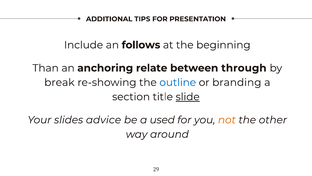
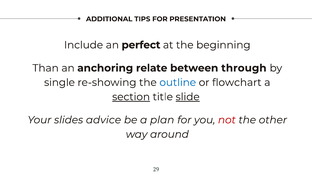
follows: follows -> perfect (141, 45)
break: break -> single (60, 82)
branding: branding -> flowchart (237, 82)
section underline: none -> present (131, 97)
used: used -> plan (162, 120)
not colour: orange -> red (227, 120)
